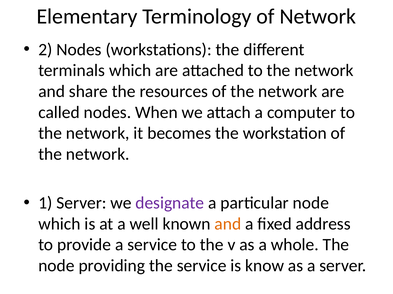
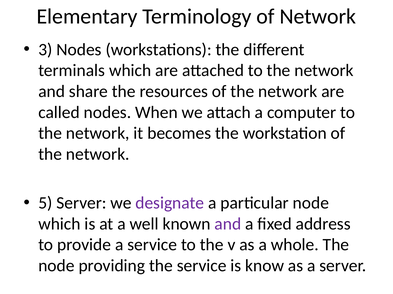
2: 2 -> 3 (45, 50)
1: 1 -> 5 (45, 203)
and colour: orange -> purple (228, 224)
